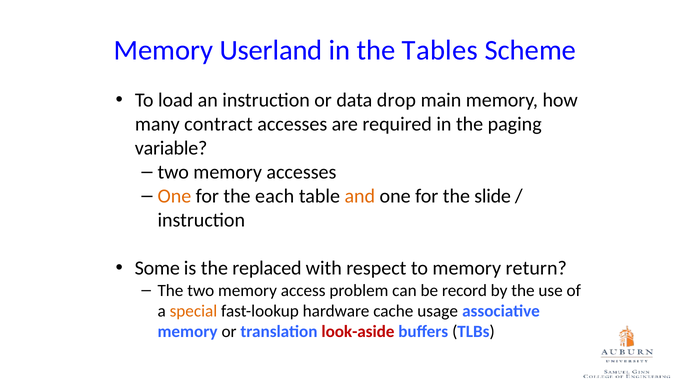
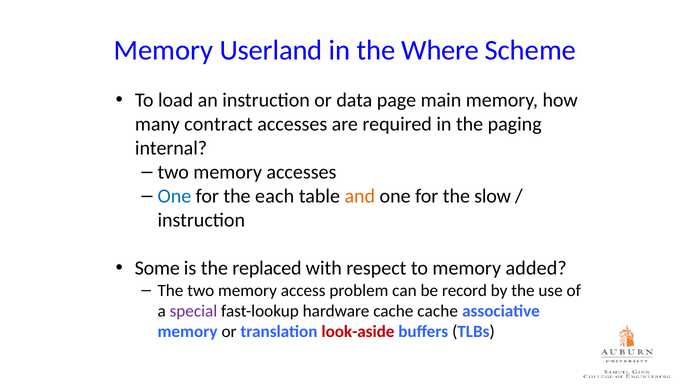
Tables: Tables -> Where (440, 51)
drop: drop -> page (397, 100)
variable: variable -> internal (171, 148)
One colour: orange -> blue (174, 196)
slide: slide -> slow (493, 196)
return: return -> added (536, 269)
special colour: orange -> purple (193, 311)
cache usage: usage -> cache (438, 311)
